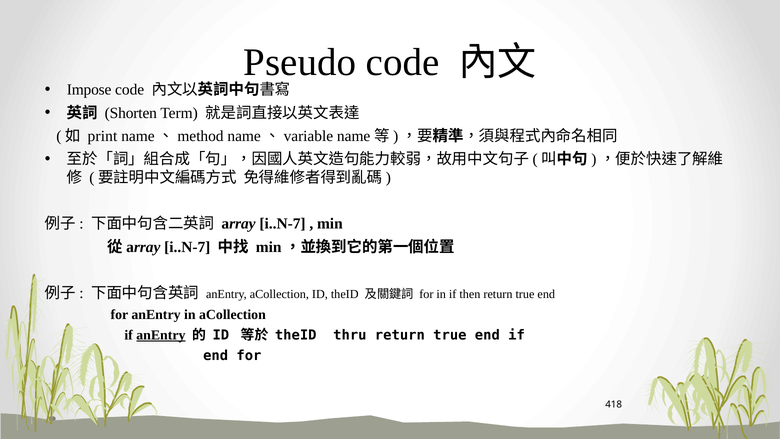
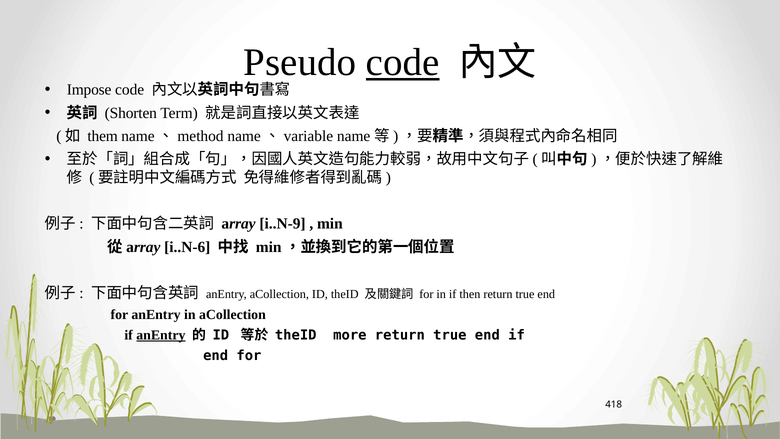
code underline: none -> present (403, 62)
print: print -> them (103, 136)
array i..N-7: i..N-7 -> i..N-9 (283, 224)
i..N-7: i..N-7 -> i..N-6 (187, 247)
thru: thru -> more (350, 335)
